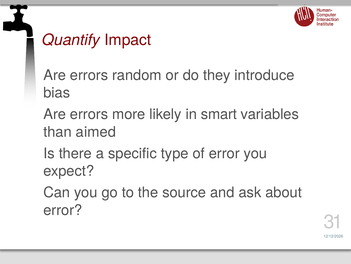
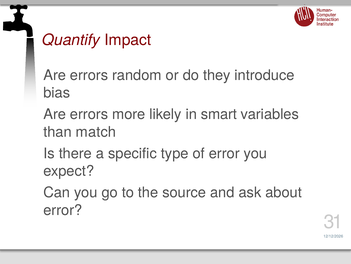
aimed: aimed -> match (96, 132)
